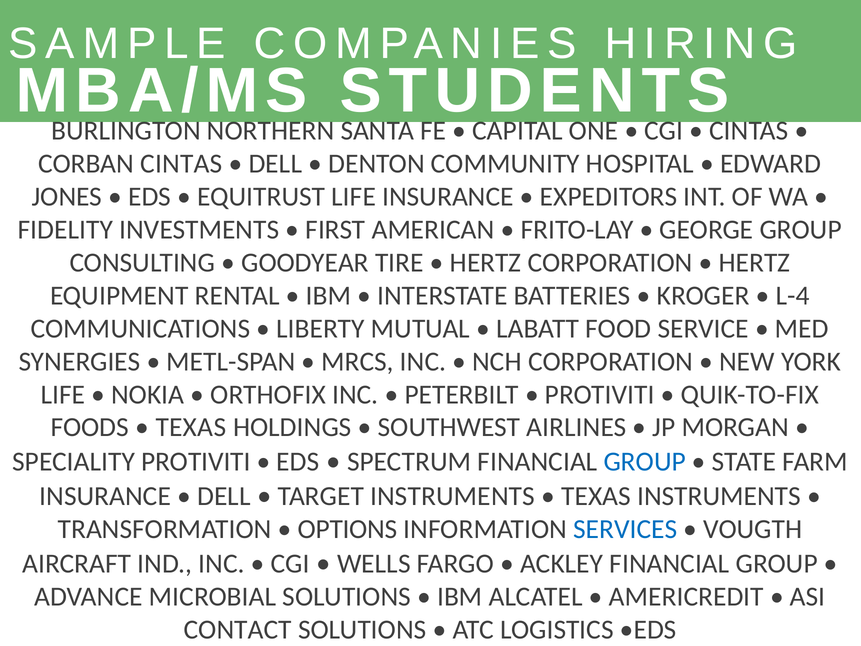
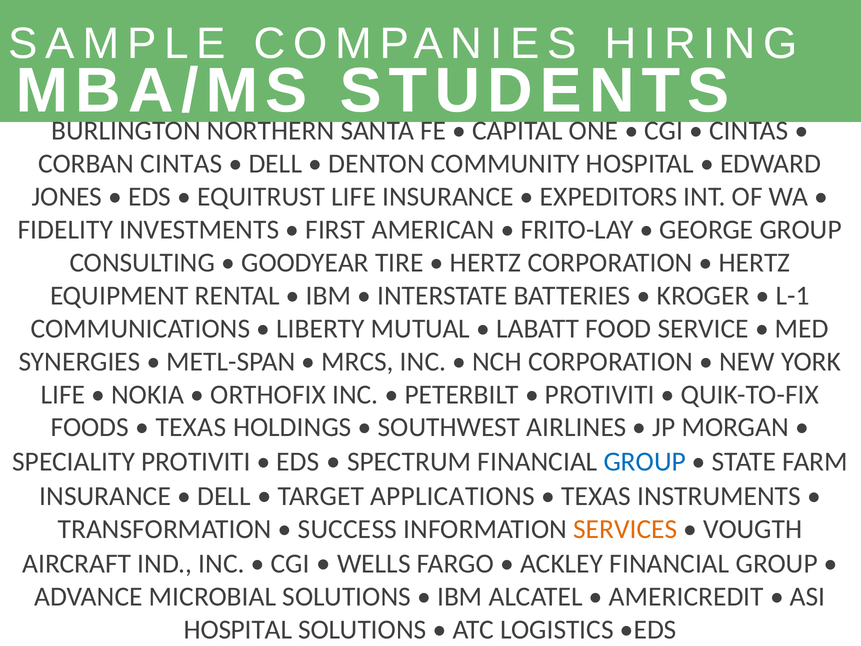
L-4: L-4 -> L-1 (793, 295)
TARGET INSTRUMENTS: INSTRUMENTS -> APPLICATIONS (452, 496)
OPTIONS: OPTIONS -> SUCCESS (347, 529)
SERVICES colour: blue -> orange (625, 529)
CONTACT: CONTACT -> HOSPITAL (238, 630)
